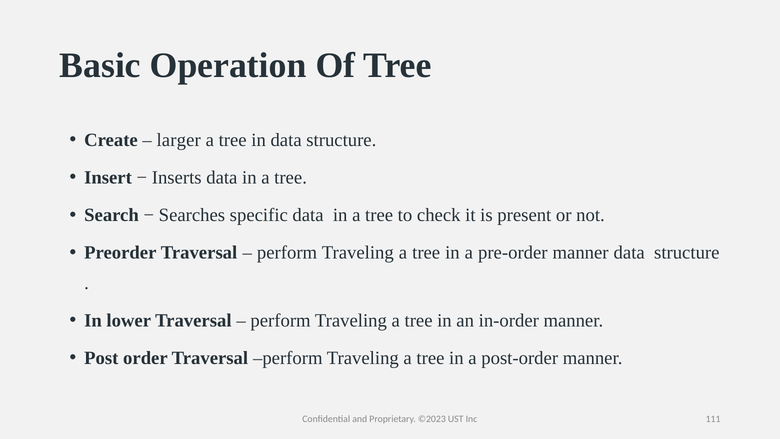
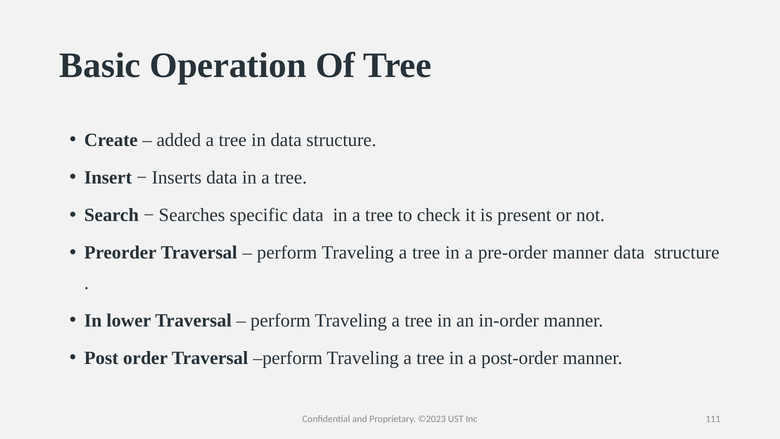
larger: larger -> added (179, 140)
